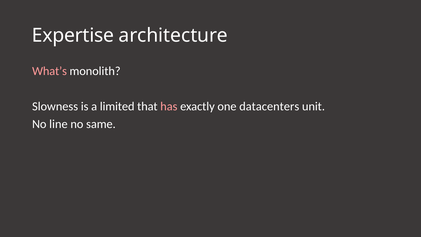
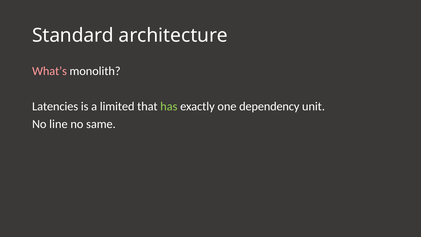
Expertise: Expertise -> Standard (73, 35)
Slowness: Slowness -> Latencies (55, 106)
has colour: pink -> light green (169, 106)
datacenters: datacenters -> dependency (269, 106)
